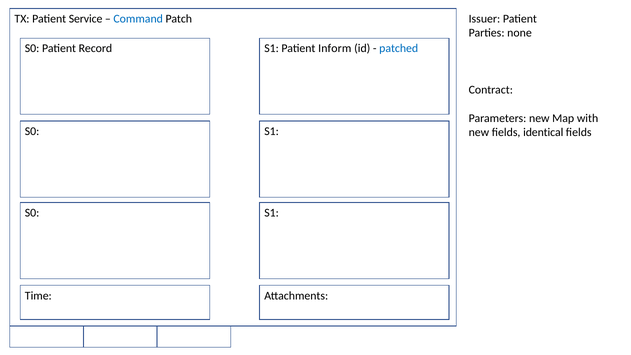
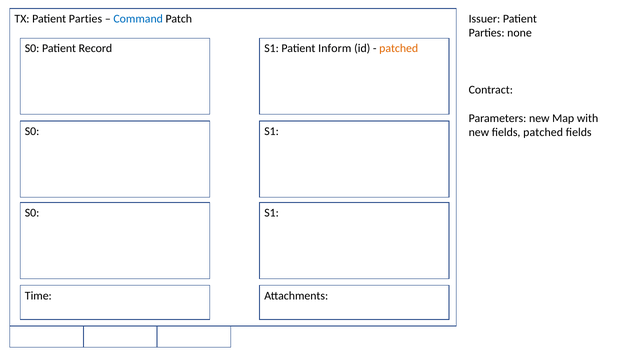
TX Patient Service: Service -> Parties (85, 19)
patched colour: blue -> orange (399, 48)
fields identical: identical -> patched (543, 132)
